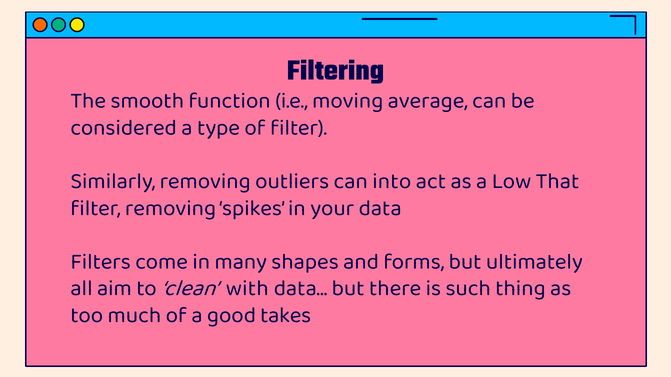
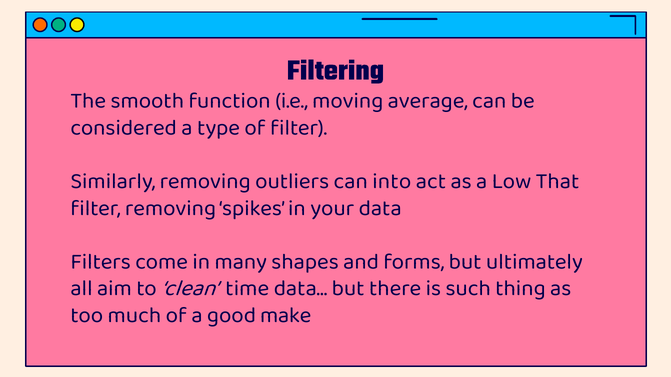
with: with -> time (247, 288)
takes: takes -> make (286, 315)
